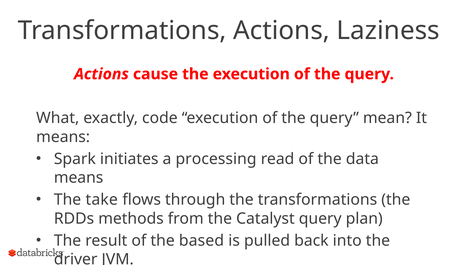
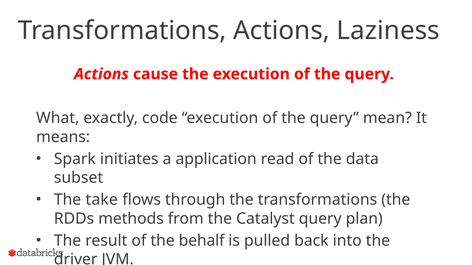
processing: processing -> application (216, 159)
means: means -> subset (79, 178)
based: based -> behalf (202, 241)
